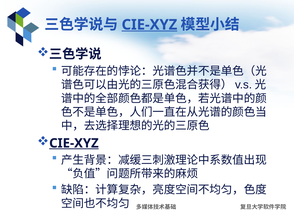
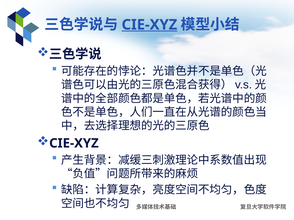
CIE-XYZ underline: present -> none (74, 144)
